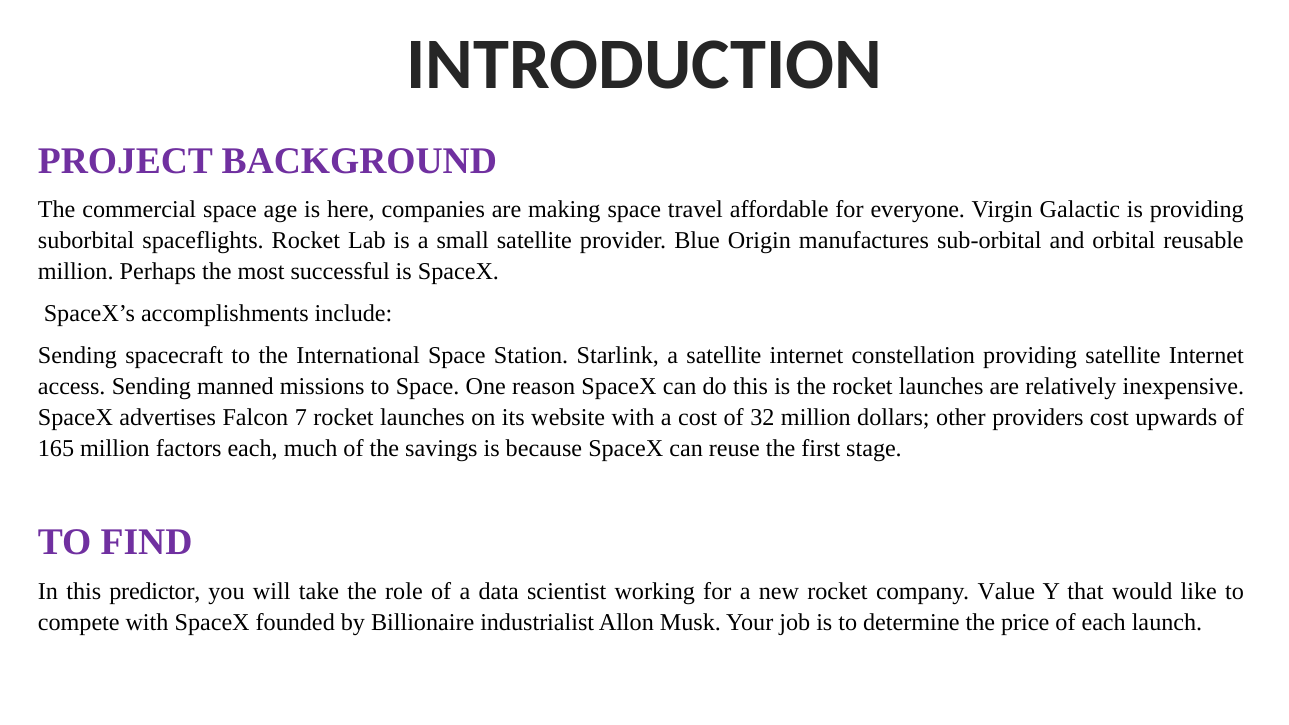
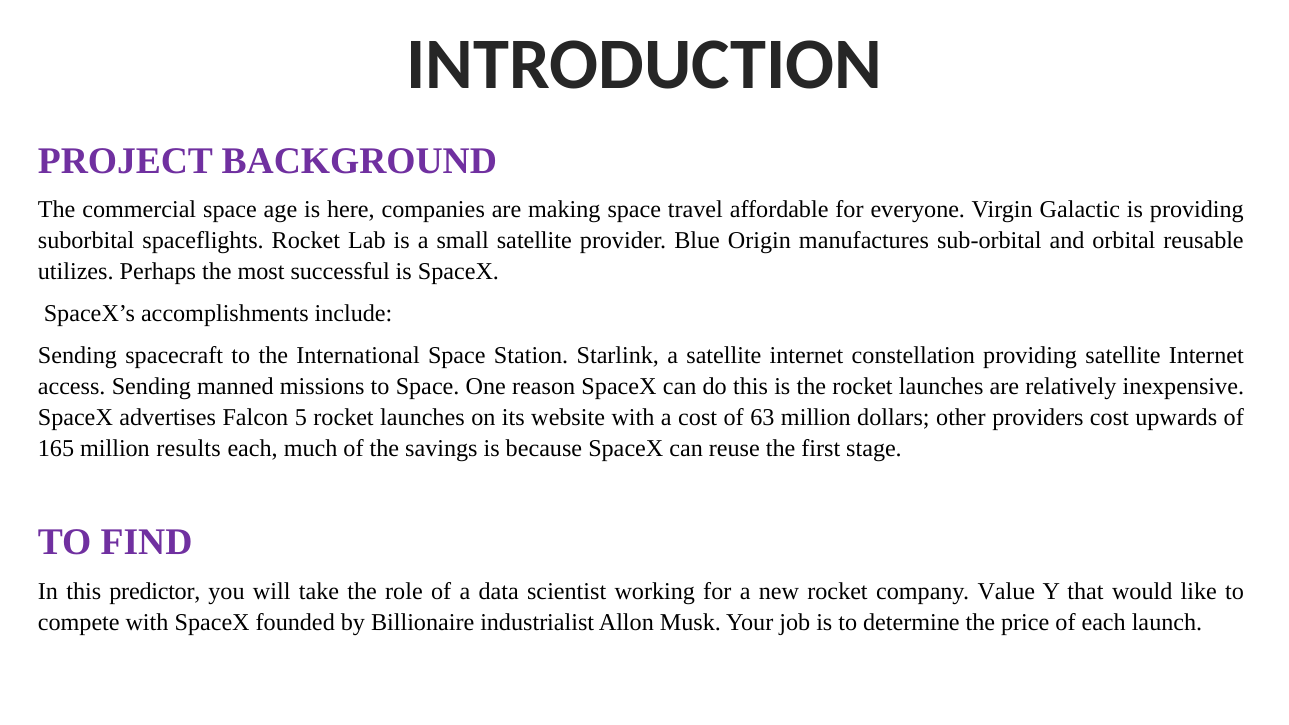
million: million -> utilizes (76, 272)
7: 7 -> 5 (301, 418)
32: 32 -> 63 (762, 418)
factors: factors -> results (189, 449)
